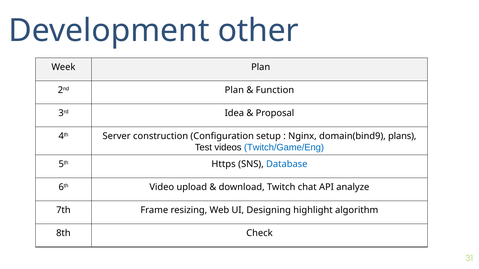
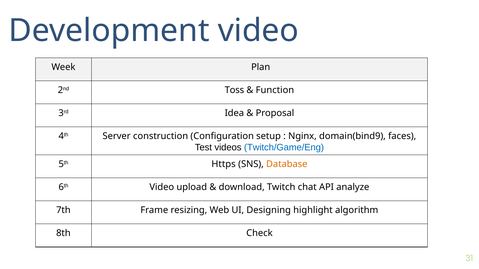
Development other: other -> video (258, 31)
Plan: Plan -> Toss (234, 90)
plans: plans -> faces (402, 136)
Database colour: blue -> orange (287, 164)
